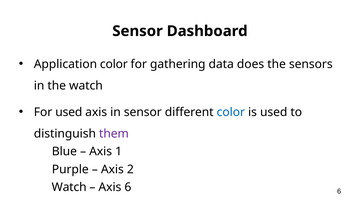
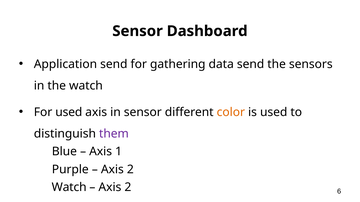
Application color: color -> send (114, 64)
data does: does -> send (251, 64)
color colour: blue -> orange (231, 112)
6: 6 -> 2 (128, 188)
